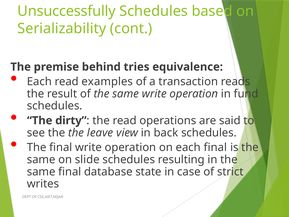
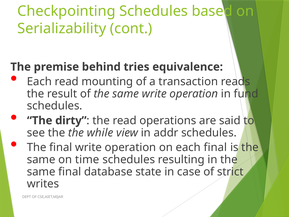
Unsuccessfully: Unsuccessfully -> Checkpointing (66, 11)
examples: examples -> mounting (107, 81)
leave: leave -> while (100, 133)
back: back -> addr (166, 133)
slide: slide -> time (87, 159)
